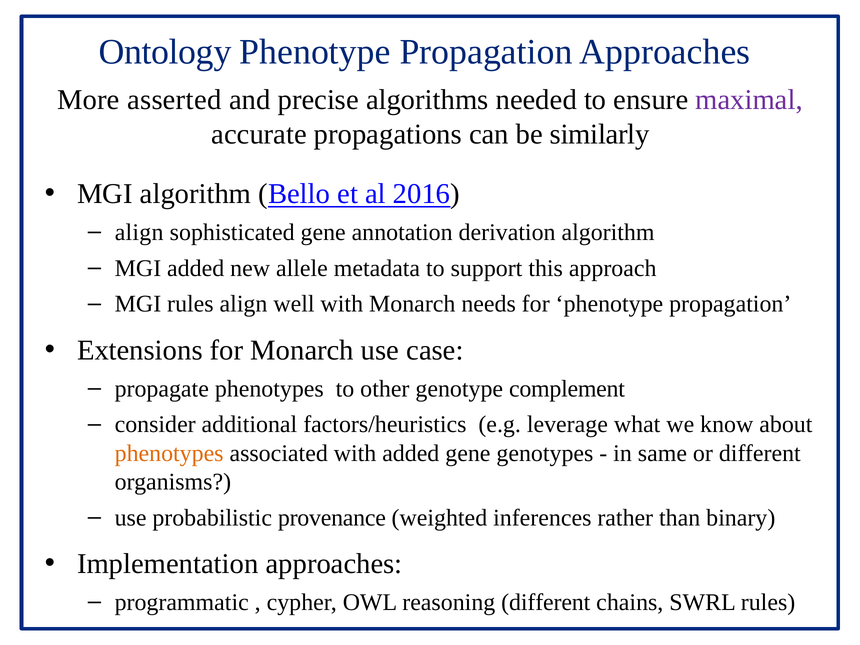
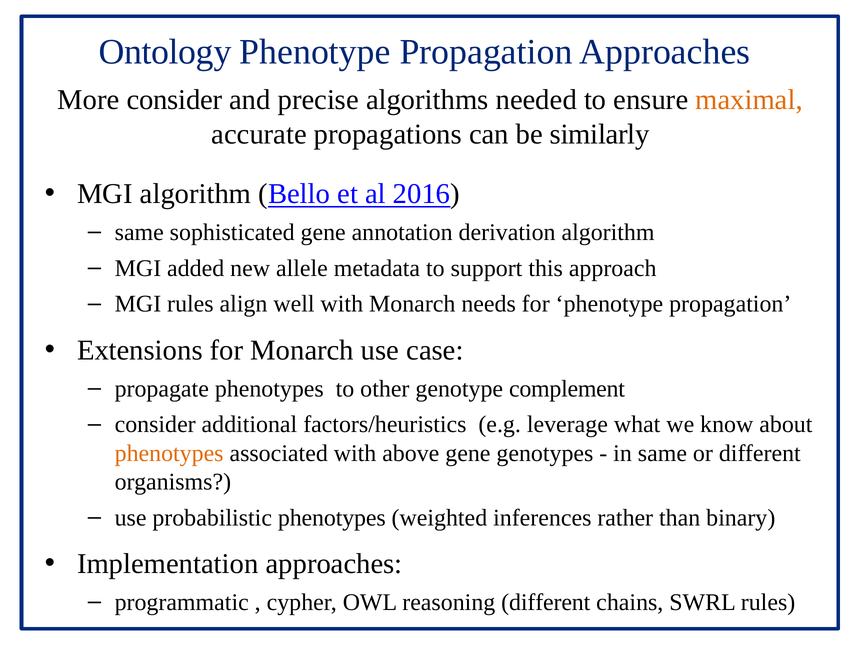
More asserted: asserted -> consider (174, 100)
maximal colour: purple -> orange (749, 100)
align: align -> same (139, 232)
with added: added -> above (411, 453)
probabilistic provenance: provenance -> phenotypes (332, 518)
